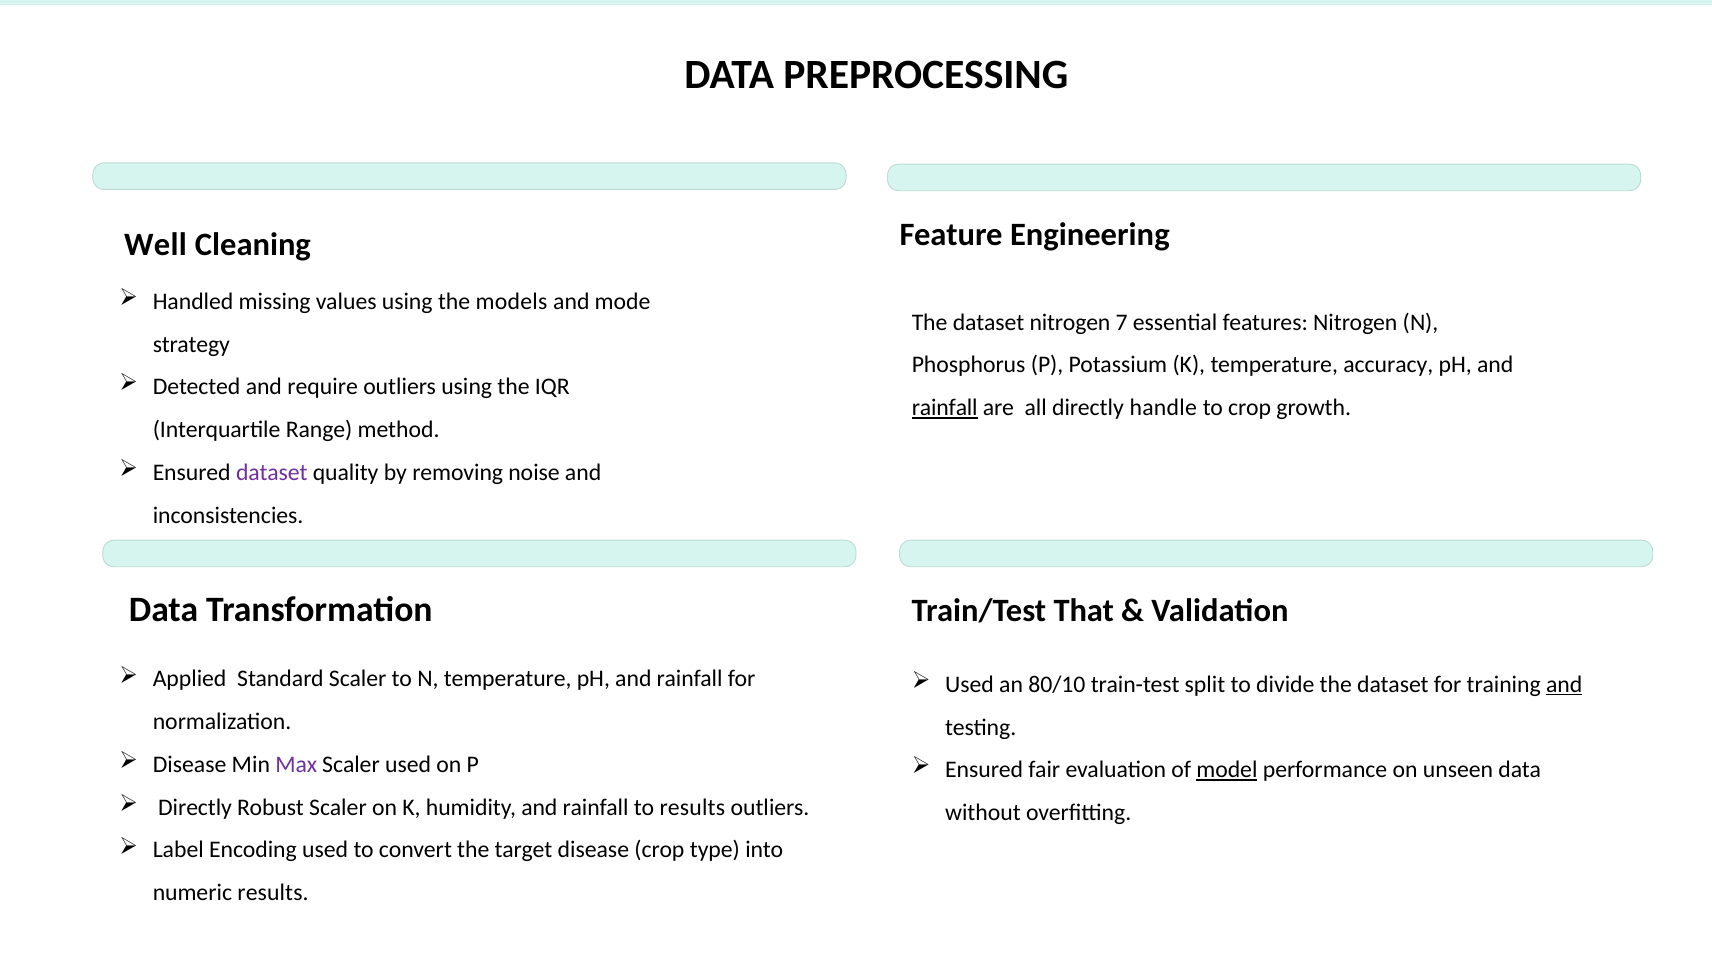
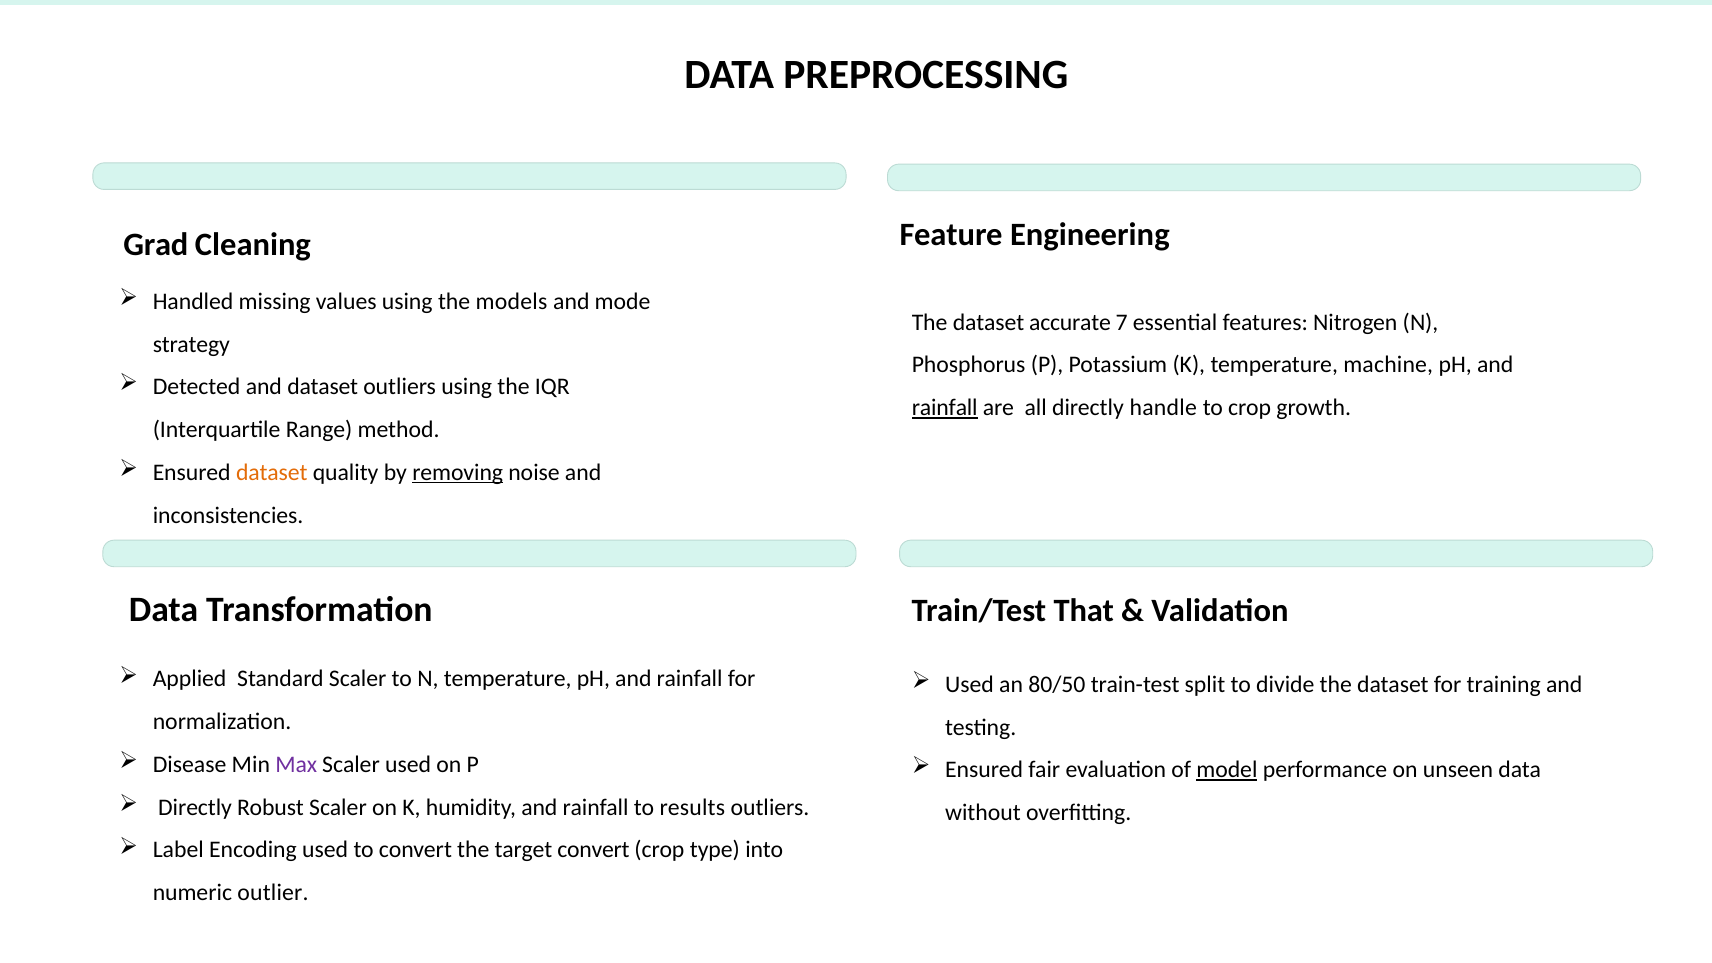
Well: Well -> Grad (156, 245)
dataset nitrogen: nitrogen -> accurate (1070, 322)
accuracy: accuracy -> machine (1388, 365)
and require: require -> dataset (323, 387)
dataset colour: purple -> orange (272, 473)
removing underline: none -> present (458, 473)
80/10: 80/10 -> 80/50 (1057, 684)
and underline: present -> none (1564, 684)
target disease: disease -> convert (593, 850)
numeric results: results -> outlier (273, 893)
